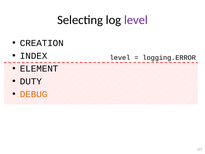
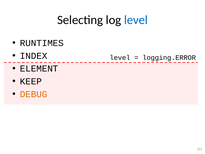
level colour: purple -> blue (136, 20)
CREATION: CREATION -> RUNTIMES (42, 43)
DUTY: DUTY -> KEEP (31, 81)
